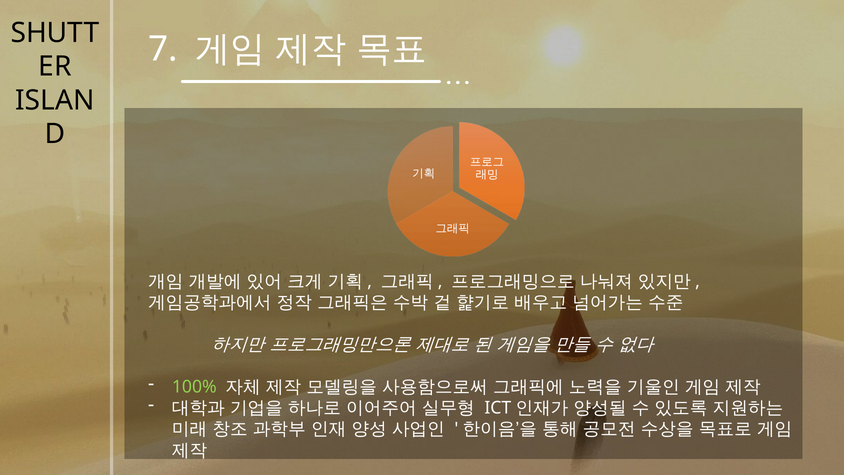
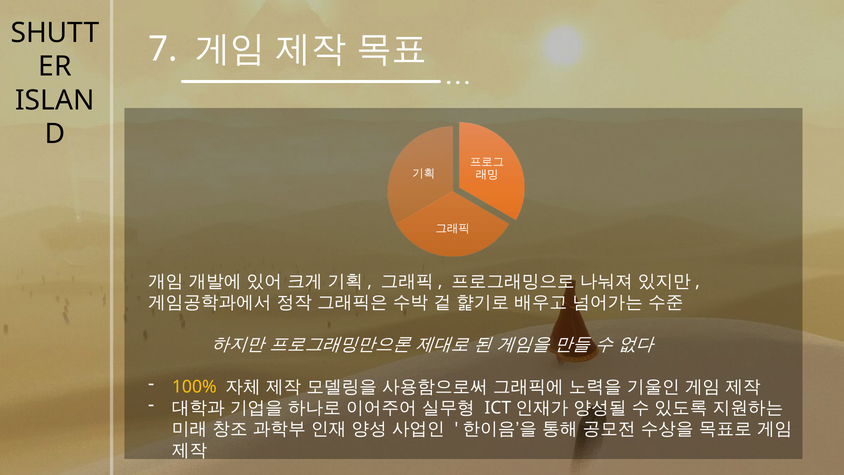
100% colour: light green -> yellow (194, 387)
